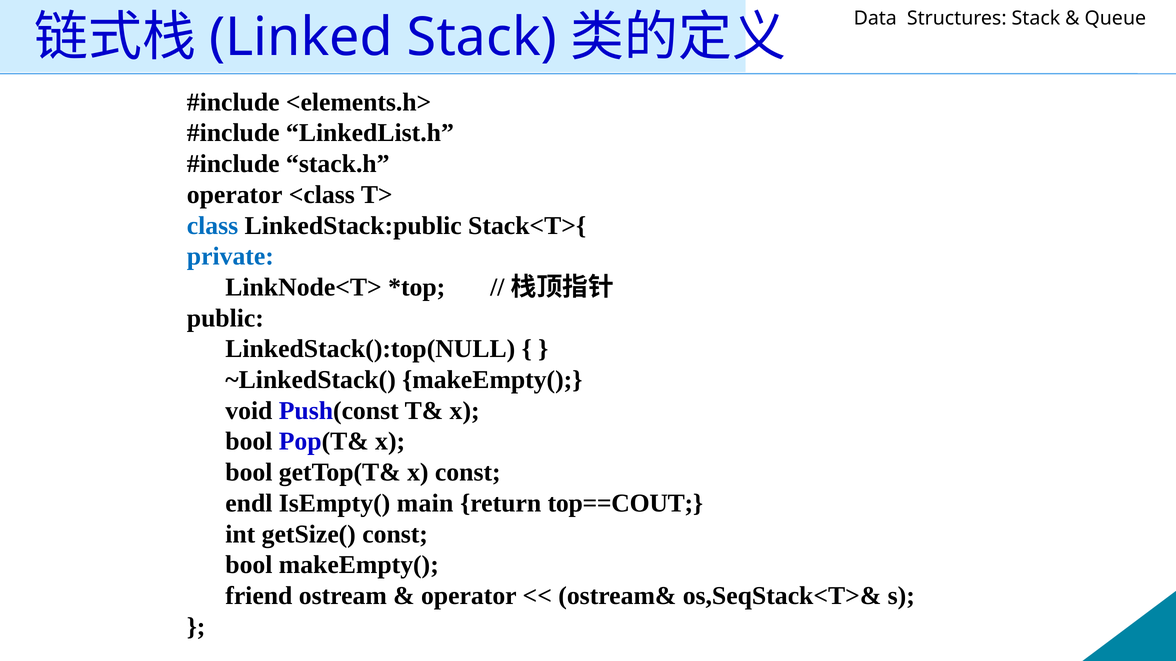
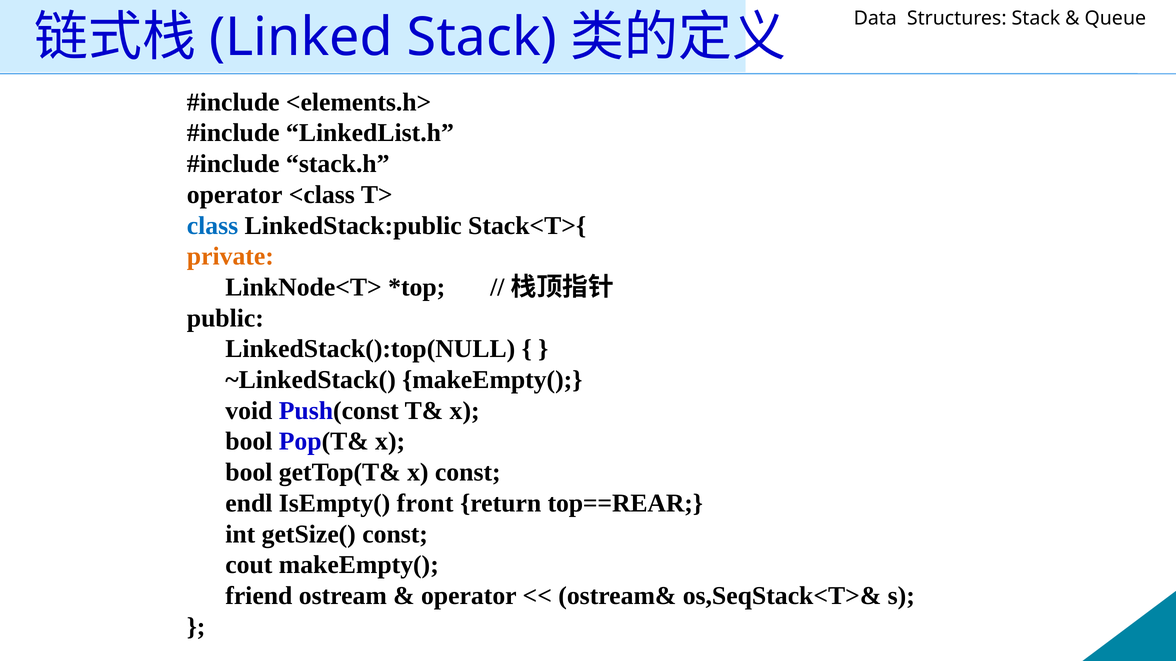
private colour: blue -> orange (230, 257)
main: main -> front (425, 504)
top==COUT: top==COUT -> top==REAR (625, 504)
bool: bool -> cout (249, 565)
